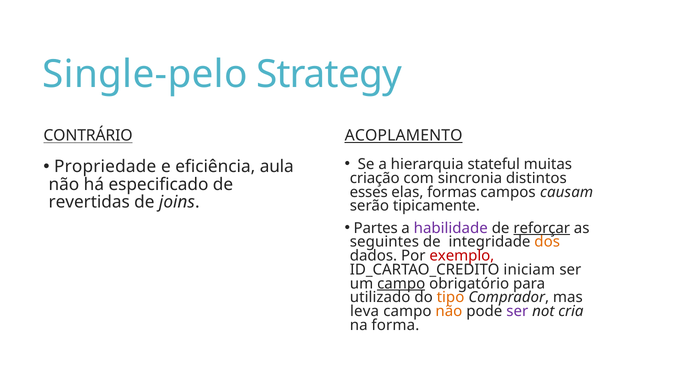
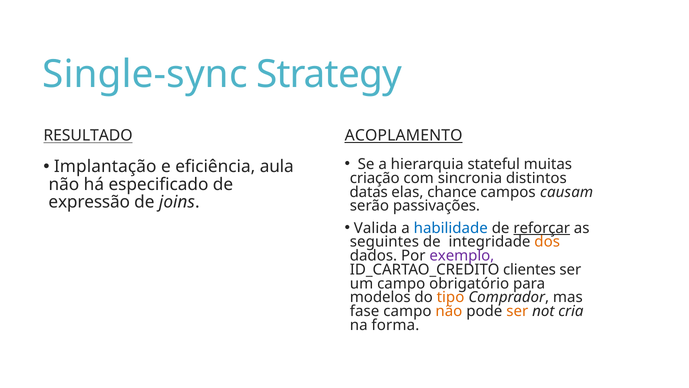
Single-pelo: Single-pelo -> Single-sync (145, 74)
CONTRÁRIO: CONTRÁRIO -> RESULTADO (88, 135)
Propriedade: Propriedade -> Implantação (105, 167)
esses: esses -> datas (369, 192)
formas: formas -> chance (452, 192)
revertidas: revertidas -> expressão (89, 202)
tipicamente: tipicamente -> passivações (436, 206)
Partes: Partes -> Valida (376, 228)
habilidade colour: purple -> blue (451, 228)
exemplo colour: red -> purple (462, 256)
iniciam: iniciam -> clientes (529, 269)
campo underline: present -> none (401, 283)
utilizado: utilizado -> modelos (380, 297)
leva: leva -> fase (365, 311)
ser colour: purple -> orange (517, 311)
